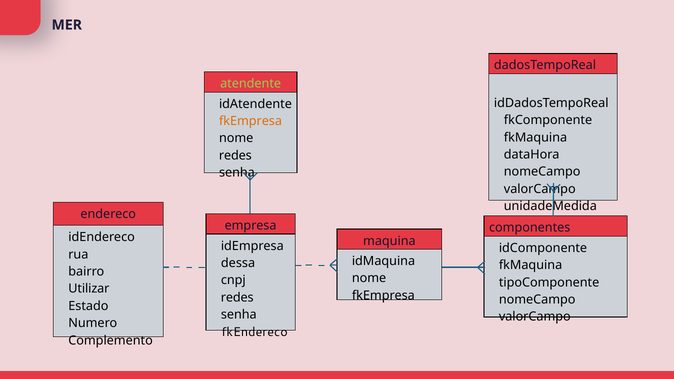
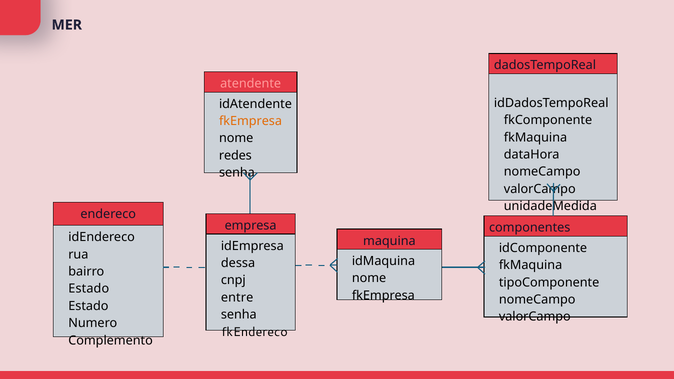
atendente colour: light green -> pink (251, 83)
Utilizar: Utilizar -> Estado (89, 289)
redes: redes -> entre (237, 298)
